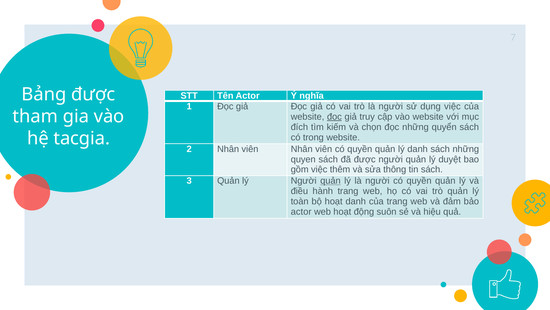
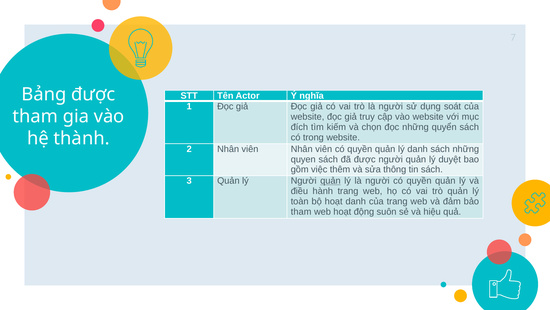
dụng việc: việc -> soát (452, 106)
đọc underline: present -> none (334, 117)
tacgia: tacgia -> thành (82, 138)
actor: actor -> tham (301, 211)
